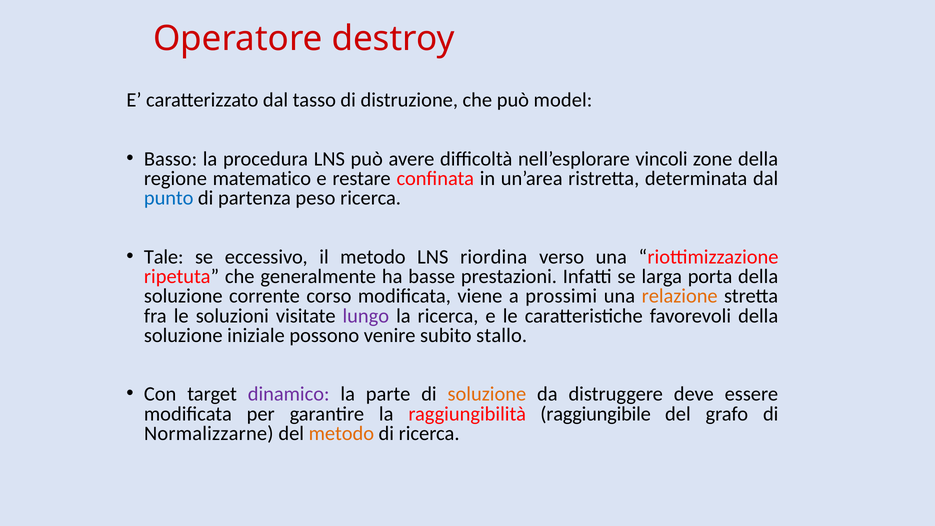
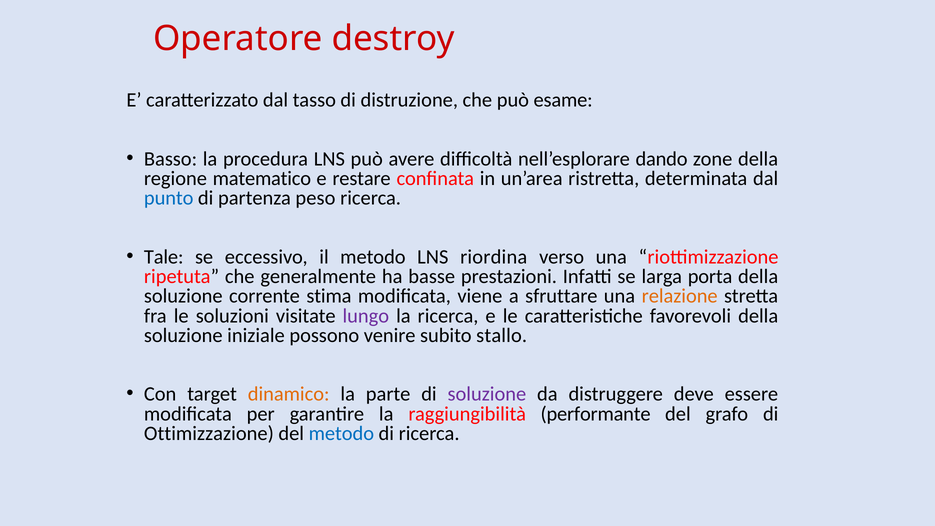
model: model -> esame (563, 100)
vincoli: vincoli -> dando (662, 159)
corso: corso -> stima (329, 296)
prossimi: prossimi -> sfruttare (561, 296)
dinamico colour: purple -> orange (289, 394)
soluzione colour: orange -> purple (487, 394)
raggiungibile: raggiungibile -> performante (596, 414)
Normalizzarne: Normalizzarne -> Ottimizzazione (209, 433)
metodo colour: orange -> blue (341, 433)
